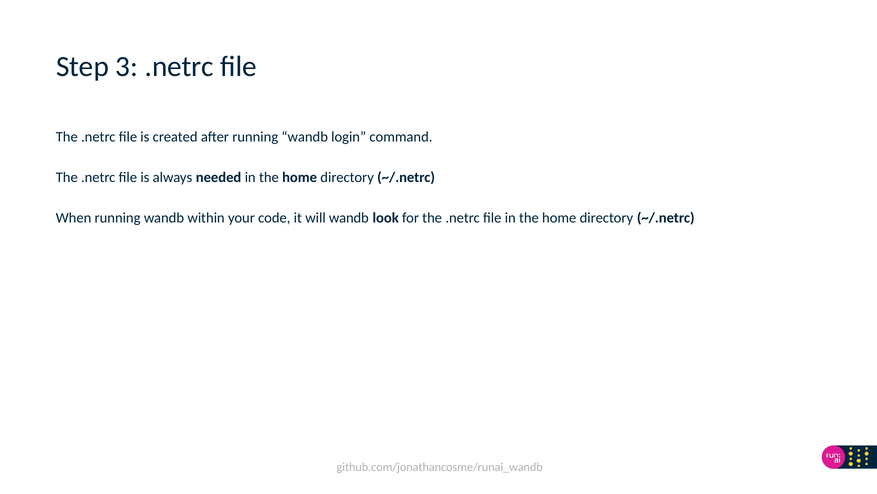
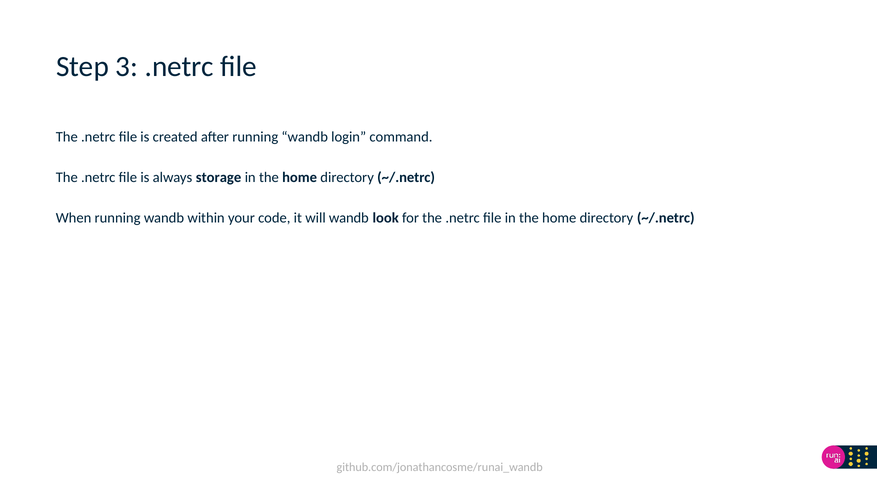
needed: needed -> storage (219, 177)
